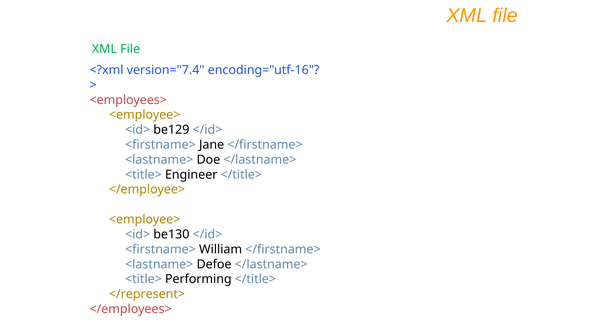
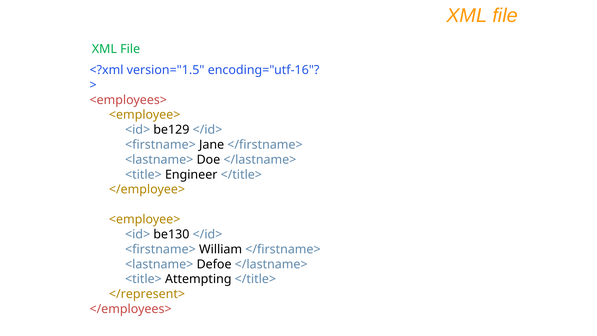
version="7.4: version="7.4 -> version="1.5 (166, 70)
Performing: Performing -> Attempting (198, 279)
